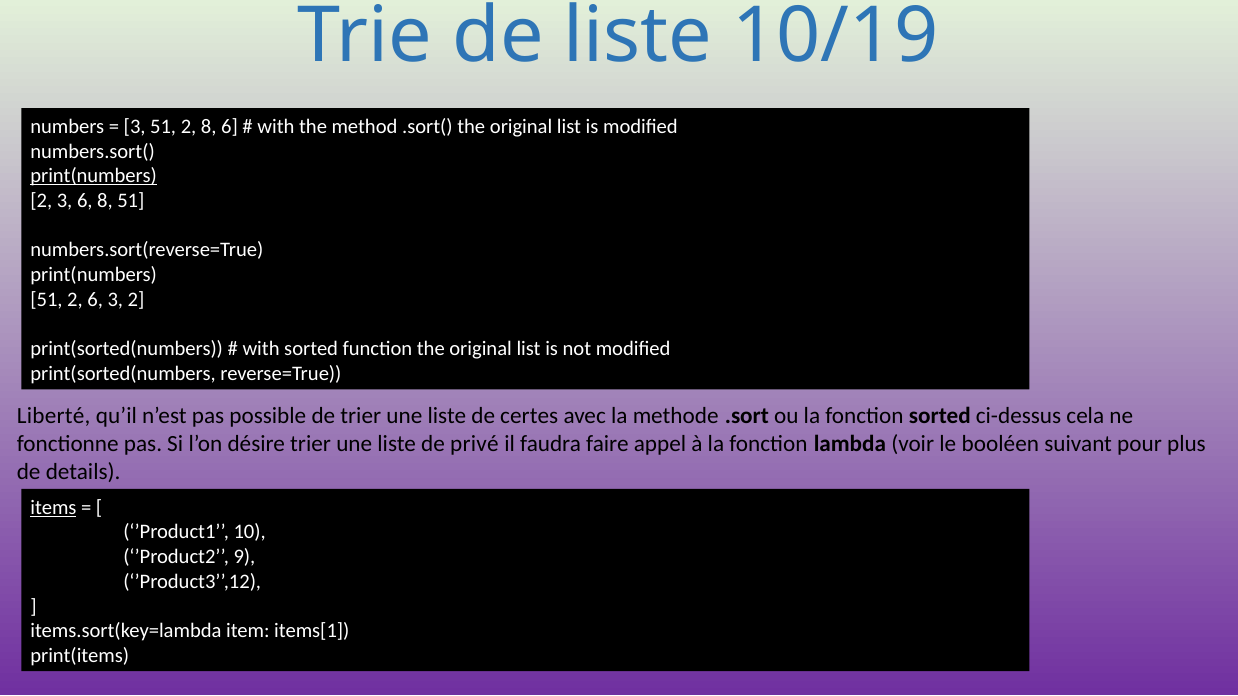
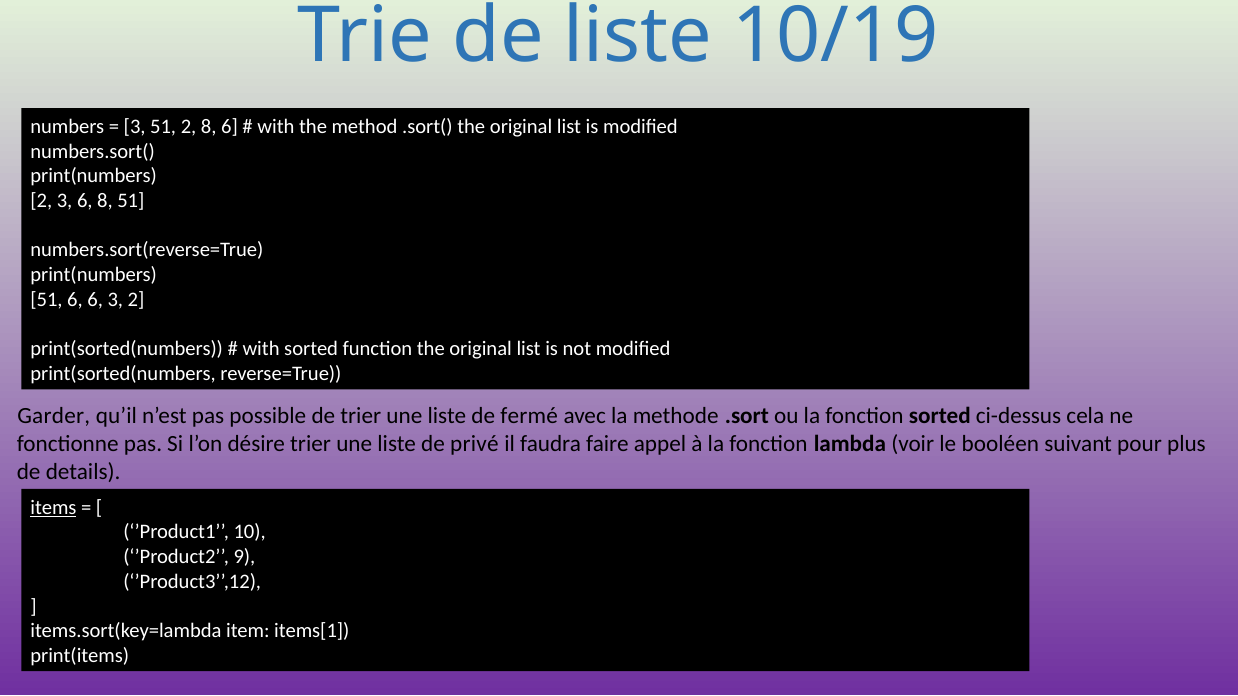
print(numbers underline: present -> none (94, 176)
2: 2 -> 6 (75, 300)
Liberté: Liberté -> Garder (54, 417)
certes: certes -> fermé (529, 417)
